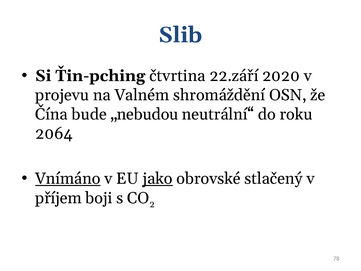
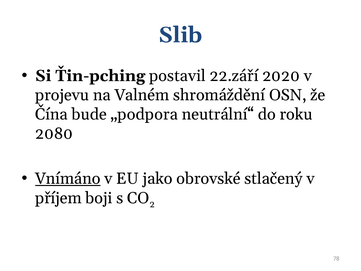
čtvrtina: čtvrtina -> postavil (177, 76)
„nebudou: „nebudou -> „podpora (144, 114)
2064: 2064 -> 2080 (54, 134)
jako underline: present -> none (158, 179)
